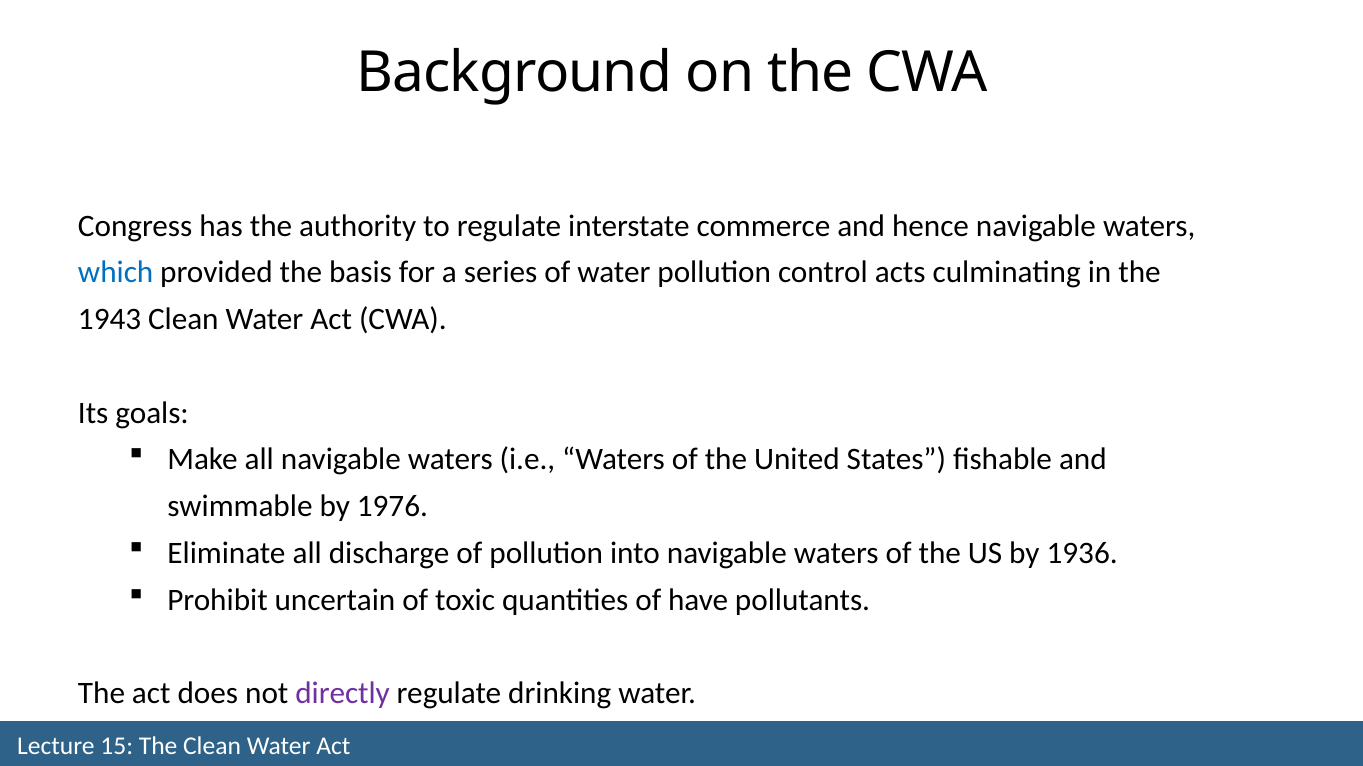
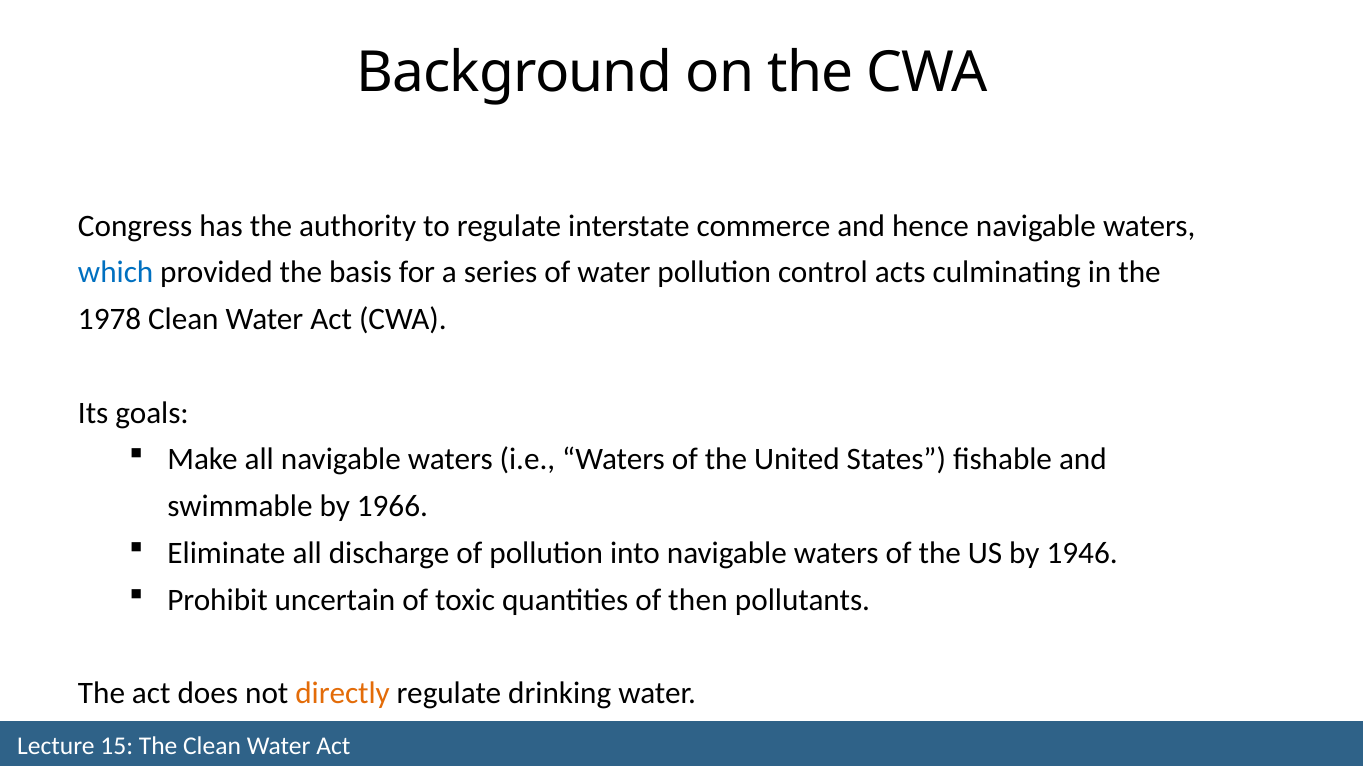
1943: 1943 -> 1978 (110, 320)
1976: 1976 -> 1966 (392, 507)
1936: 1936 -> 1946 (1082, 554)
have: have -> then (698, 600)
directly colour: purple -> orange (343, 694)
